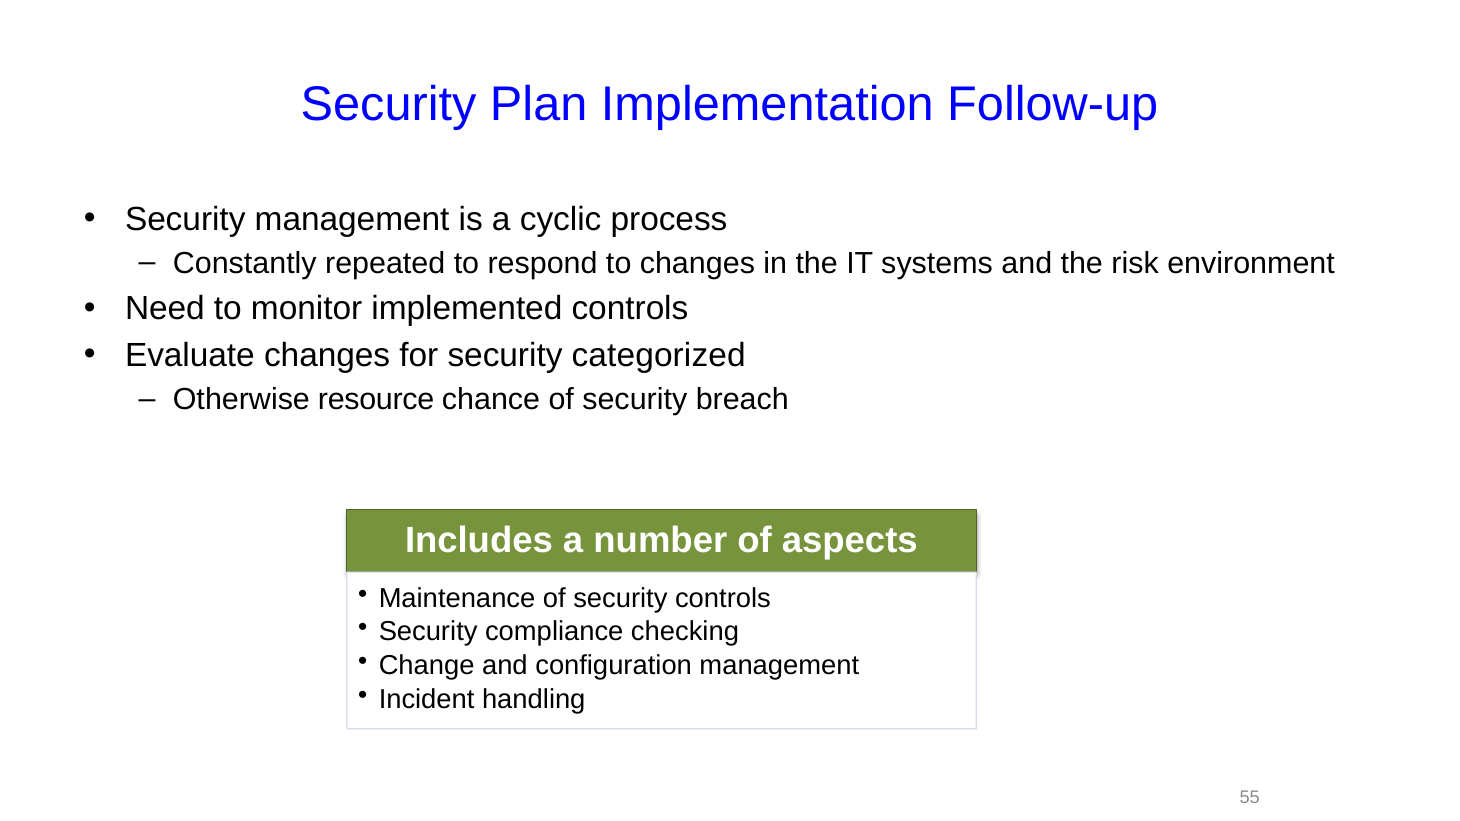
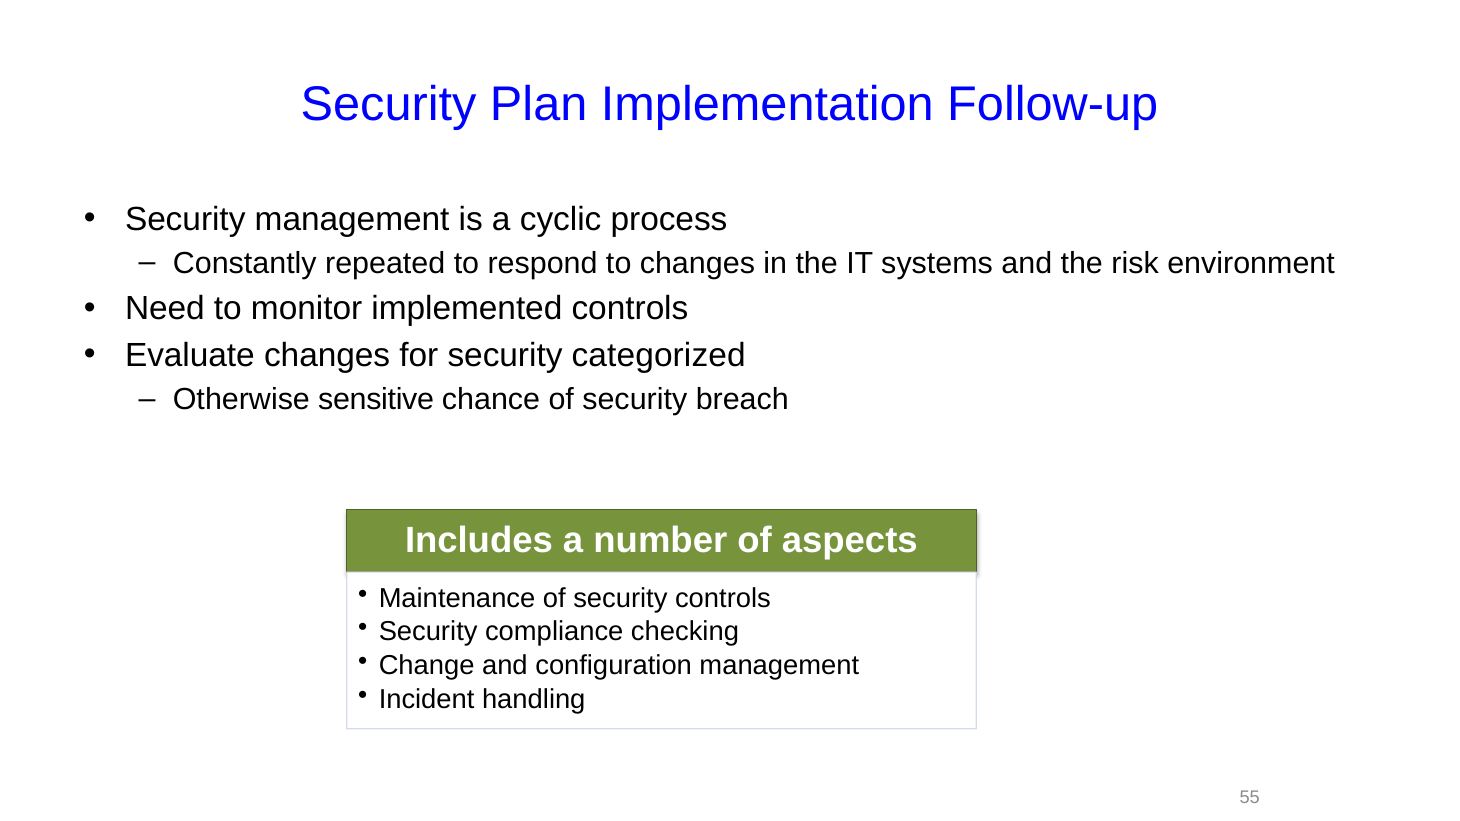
resource: resource -> sensitive (376, 400)
